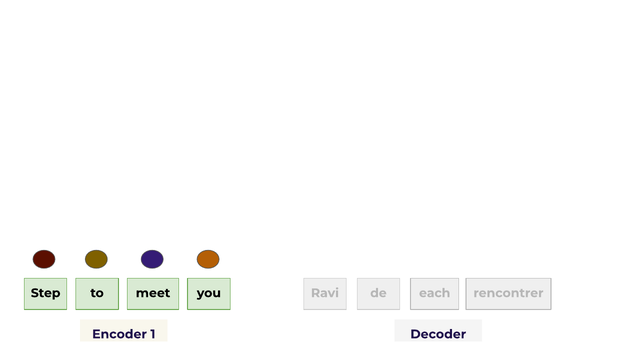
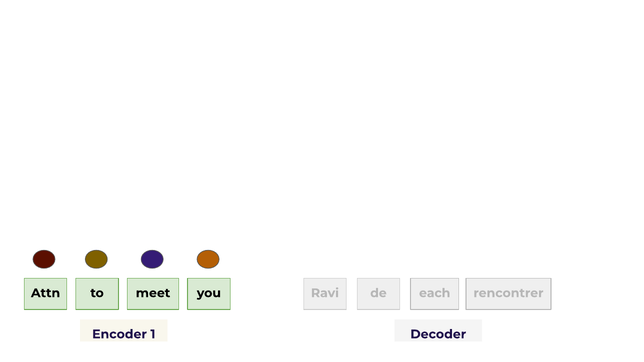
Step: Step -> Attn (46, 293)
